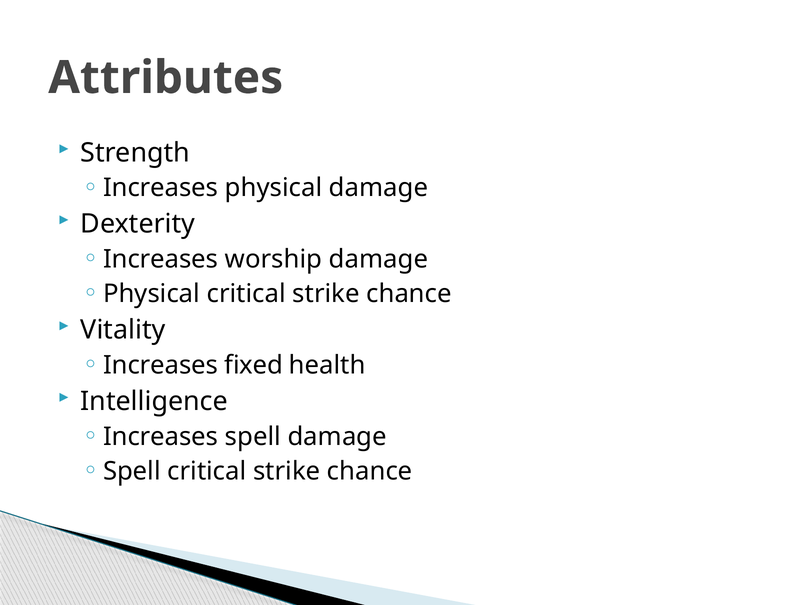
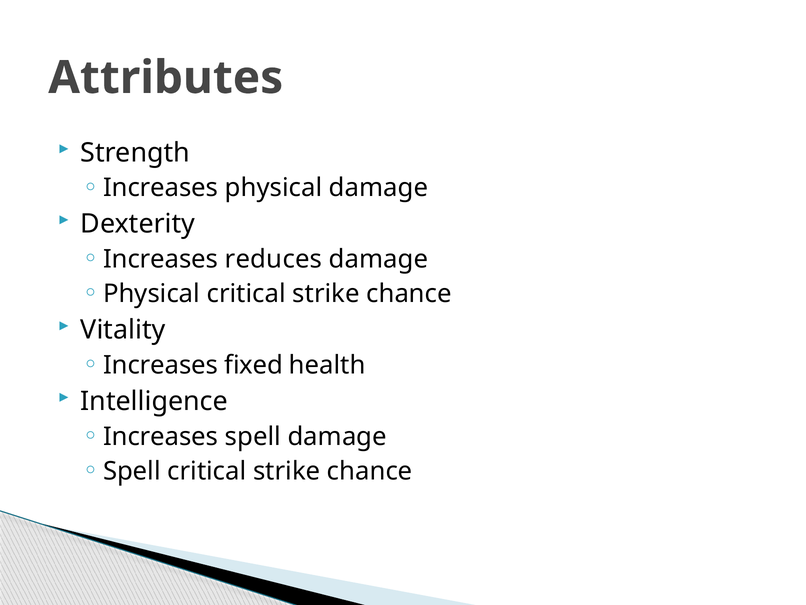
worship: worship -> reduces (274, 259)
